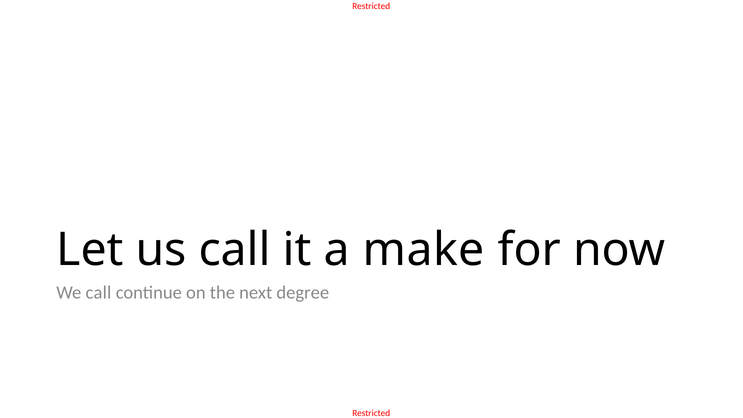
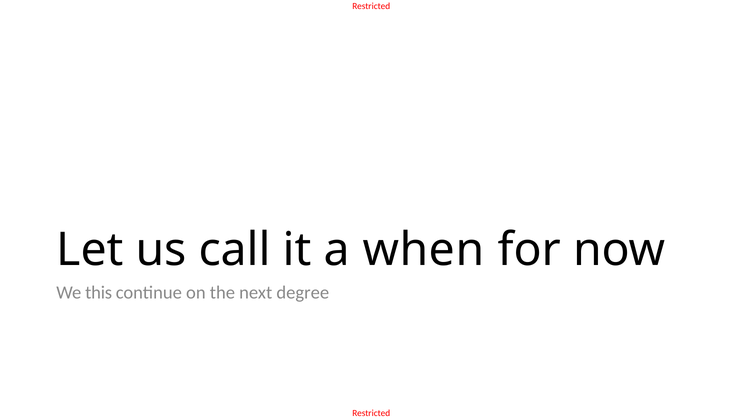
make: make -> when (424, 250)
We call: call -> this (99, 292)
